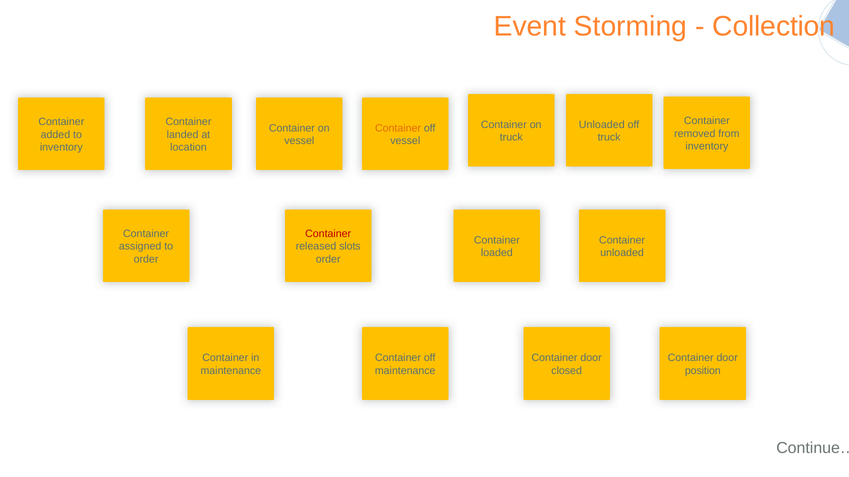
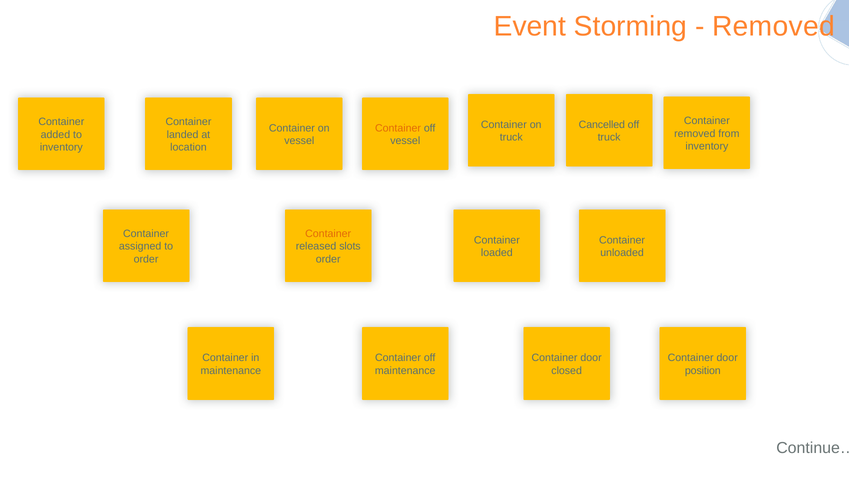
Collection: Collection -> Removed (774, 27)
Unloaded: Unloaded -> Cancelled (602, 125)
Container colour: red -> orange (328, 234)
